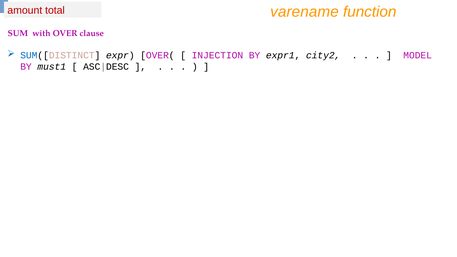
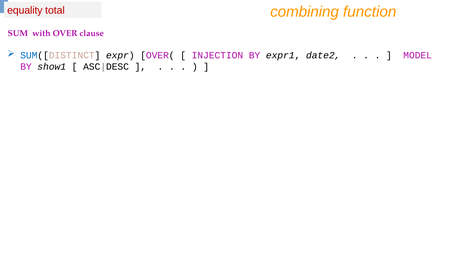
varename: varename -> combining (305, 12)
amount: amount -> equality (25, 10)
city2: city2 -> date2 (323, 55)
must1: must1 -> show1 (52, 67)
